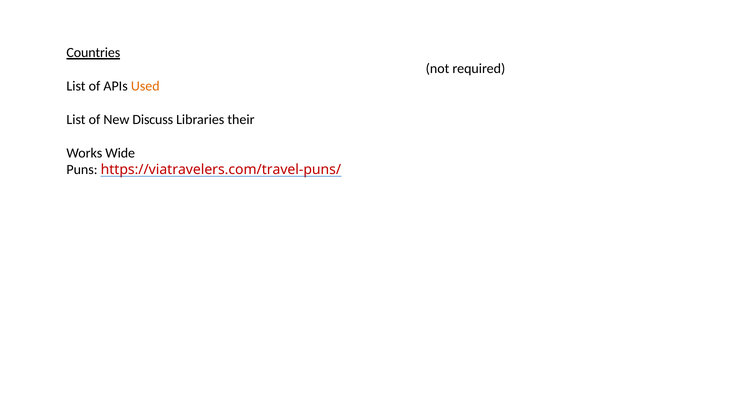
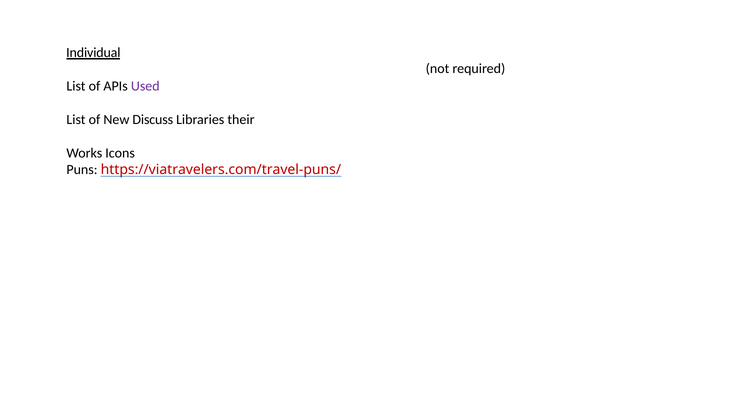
Countries: Countries -> Individual (93, 53)
Used colour: orange -> purple (145, 86)
Wide: Wide -> Icons (120, 153)
